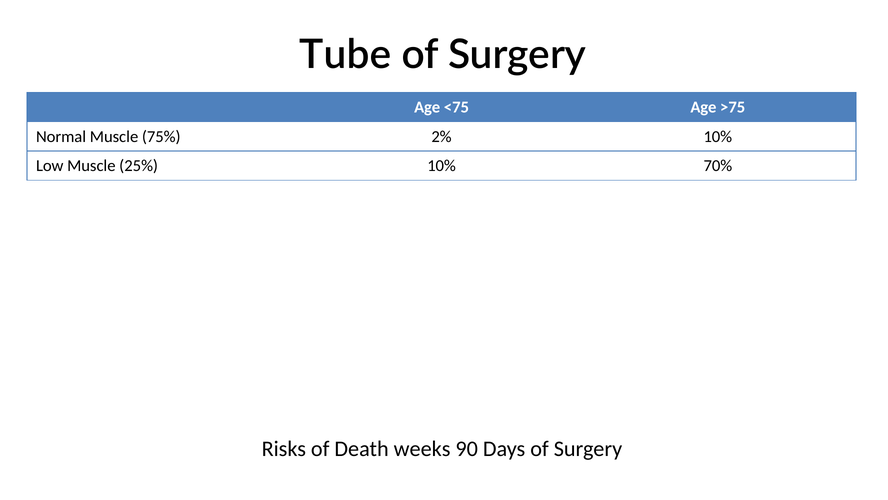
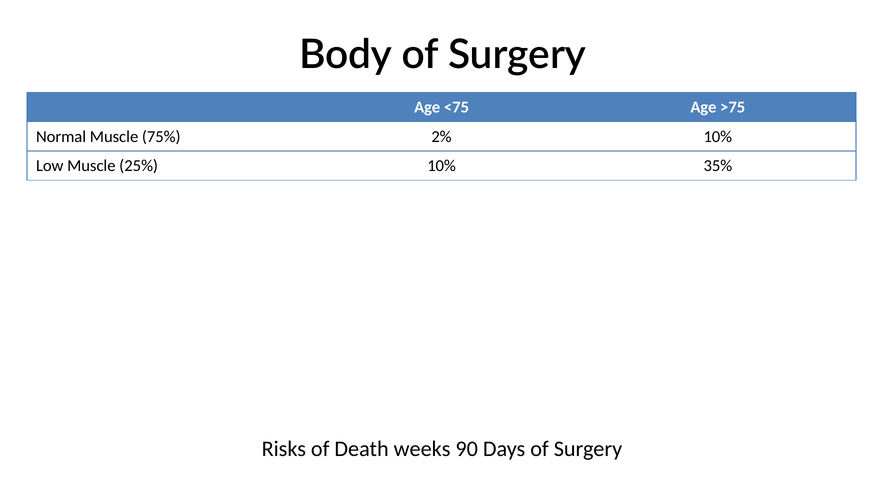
Tube: Tube -> Body (346, 55)
70%: 70% -> 35% (718, 166)
